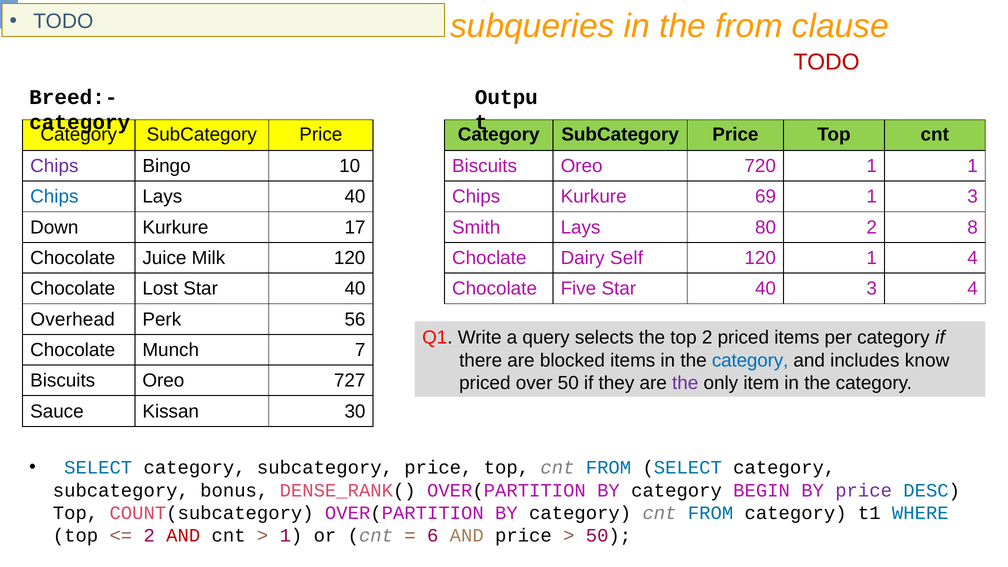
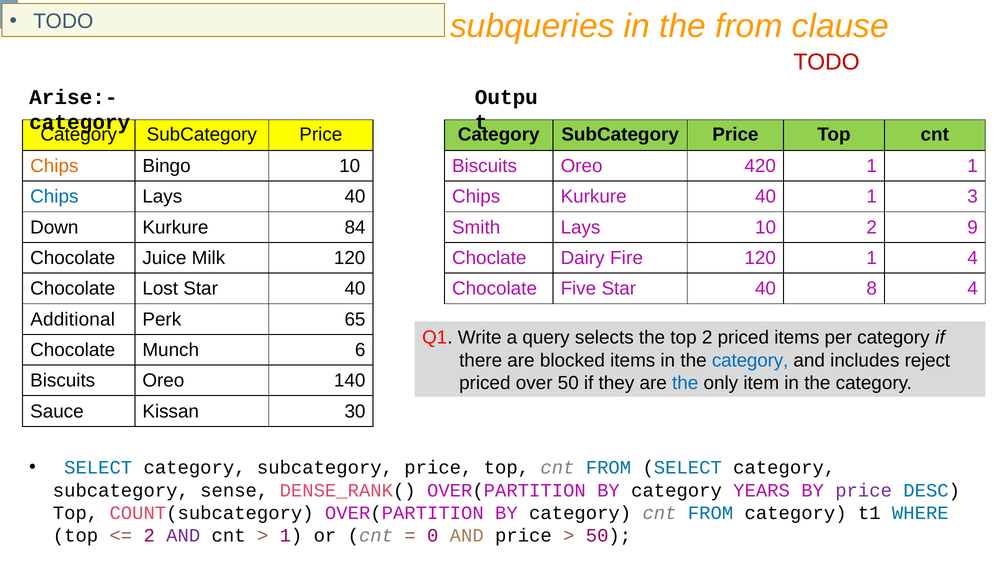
Breed:-: Breed:- -> Arise:- (73, 97)
Chips colour: purple -> orange (54, 166)
720: 720 -> 420 (760, 166)
Kurkure 69: 69 -> 40 (766, 197)
17: 17 -> 84 (355, 227)
Lays 80: 80 -> 10 (766, 227)
8: 8 -> 9 (973, 227)
Self: Self -> Fire (627, 258)
40 3: 3 -> 8 (872, 289)
Overhead: Overhead -> Additional (73, 319)
56: 56 -> 65 (355, 319)
7: 7 -> 6 (360, 350)
know: know -> reject (927, 360)
727: 727 -> 140 (350, 381)
the colour: purple -> blue (685, 383)
bonus: bonus -> sense (234, 490)
BEGIN: BEGIN -> YEARS (762, 490)
AND colour: red -> purple (183, 536)
6: 6 -> 0 (433, 536)
